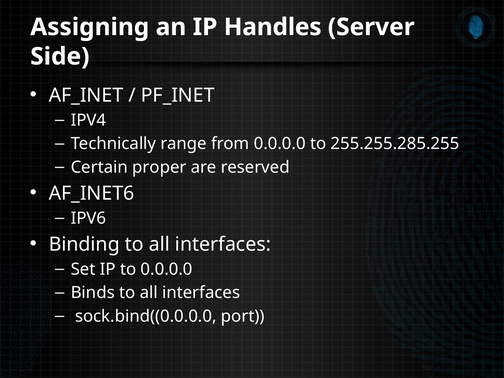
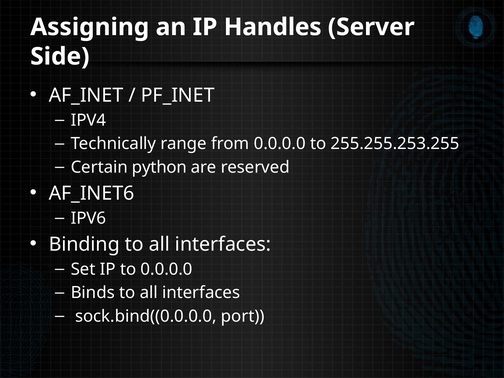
255.255.285.255: 255.255.285.255 -> 255.255.253.255 (395, 144)
proper: proper -> python (160, 167)
